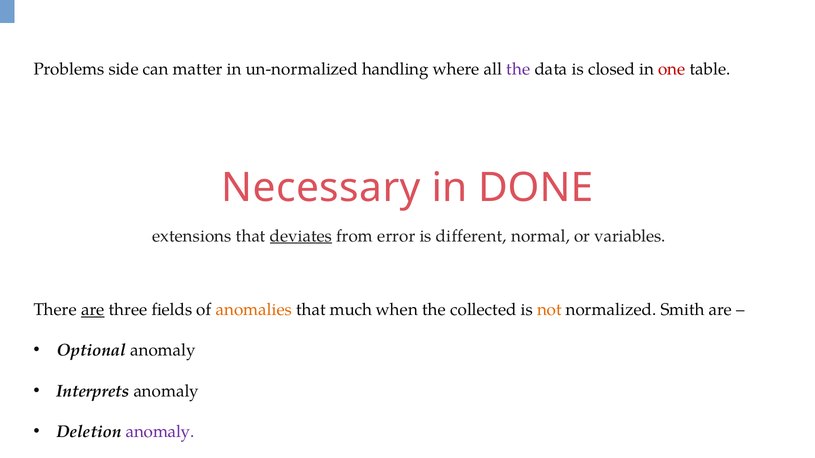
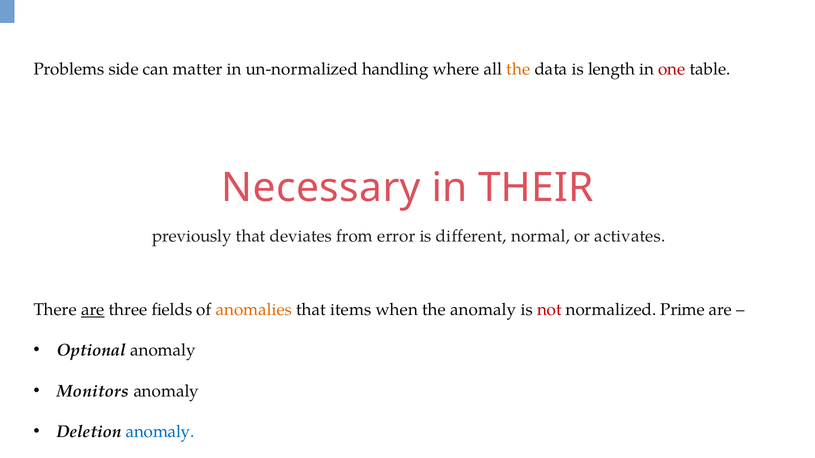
the colour: purple -> orange (518, 69)
closed: closed -> length (612, 69)
DONE: DONE -> THEIR (536, 188)
extensions: extensions -> previously (192, 236)
deviates underline: present -> none (301, 236)
variables: variables -> activates (630, 236)
much: much -> items (351, 310)
the collected: collected -> anomaly (483, 310)
not colour: orange -> red (549, 310)
Smith: Smith -> Prime (683, 310)
Interprets: Interprets -> Monitors (93, 391)
anomaly colour: purple -> blue (160, 432)
